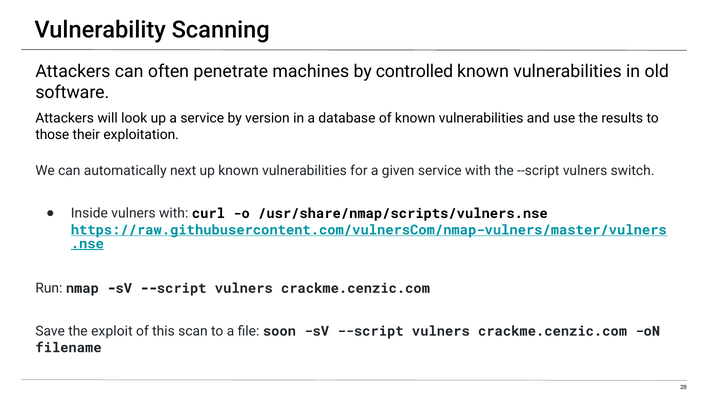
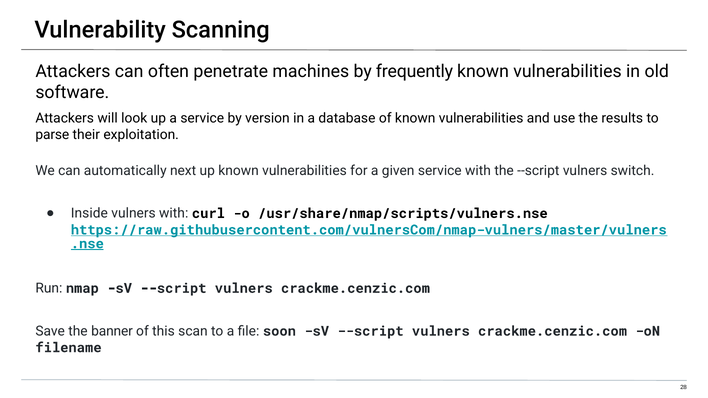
controlled: controlled -> frequently (414, 71)
those: those -> parse (52, 135)
exploit: exploit -> banner (112, 331)
